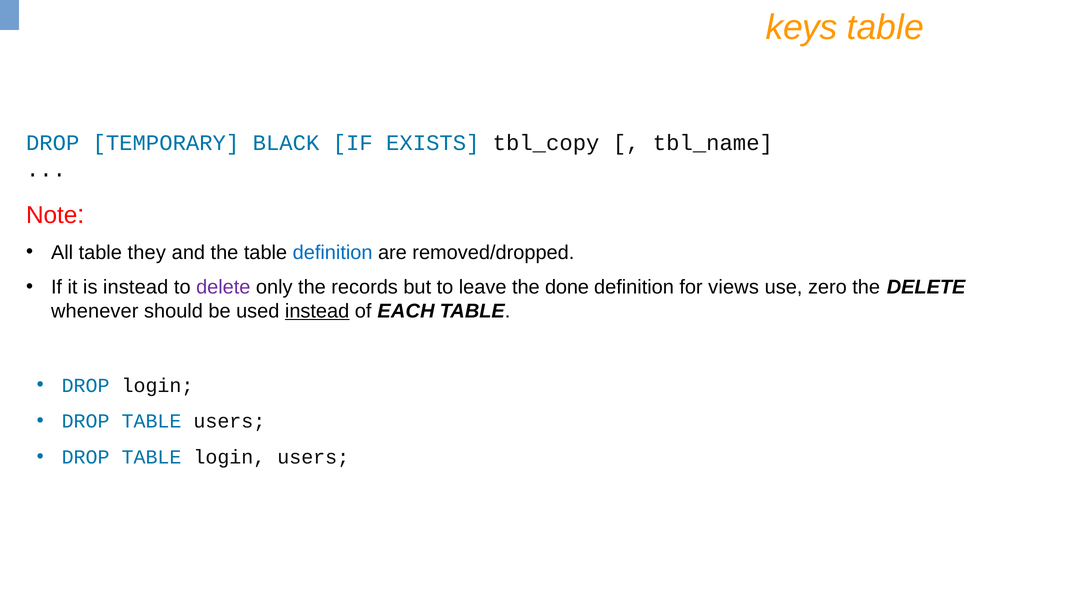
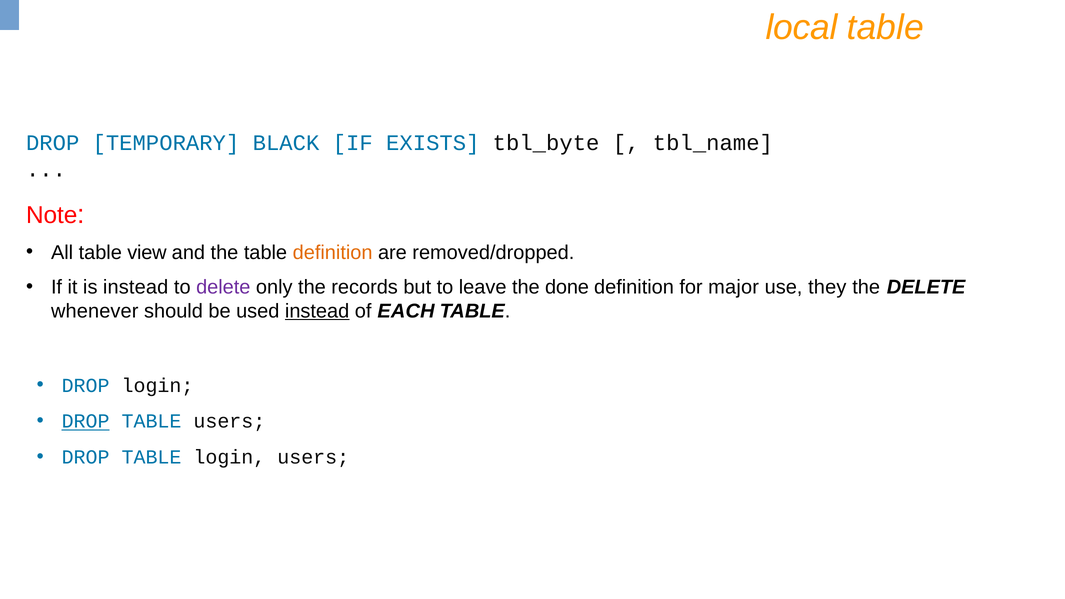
keys: keys -> local (802, 28)
tbl_copy: tbl_copy -> tbl_byte (546, 143)
they: they -> view (147, 252)
definition colour: blue -> orange (333, 252)
views: views -> major (734, 287)
zero: zero -> they (827, 287)
DROP underline: none -> present (86, 421)
